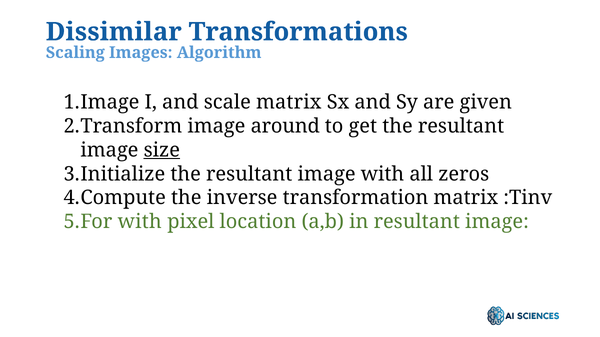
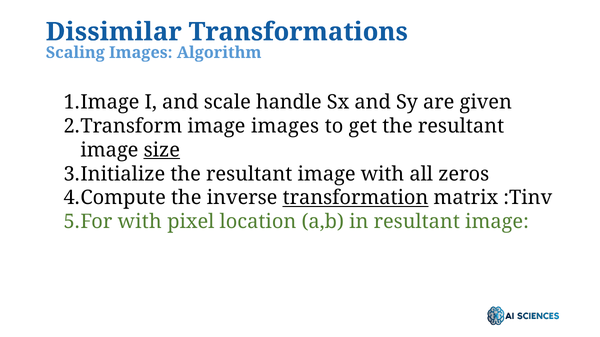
scale matrix: matrix -> handle (289, 102)
image around: around -> images (285, 126)
transformation underline: none -> present (355, 198)
